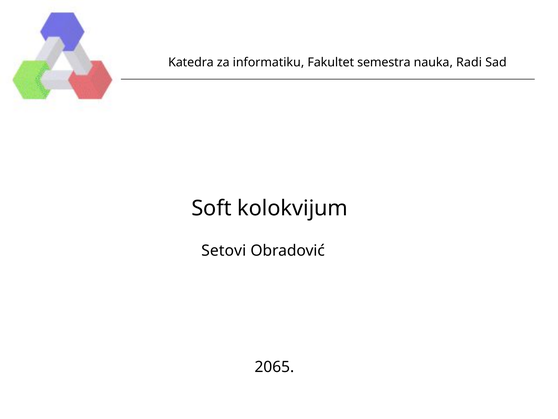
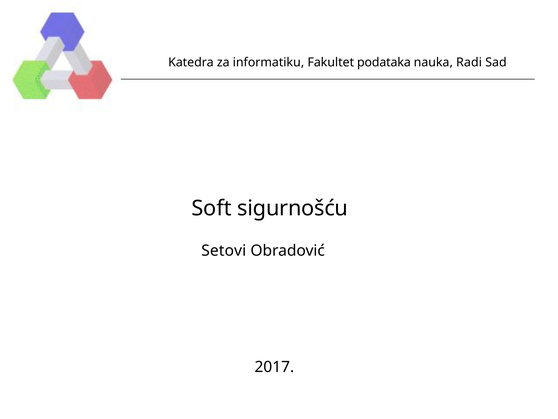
semestra: semestra -> podataka (384, 62)
kolokvijum: kolokvijum -> sigurnošću (293, 208)
2065: 2065 -> 2017 (274, 367)
